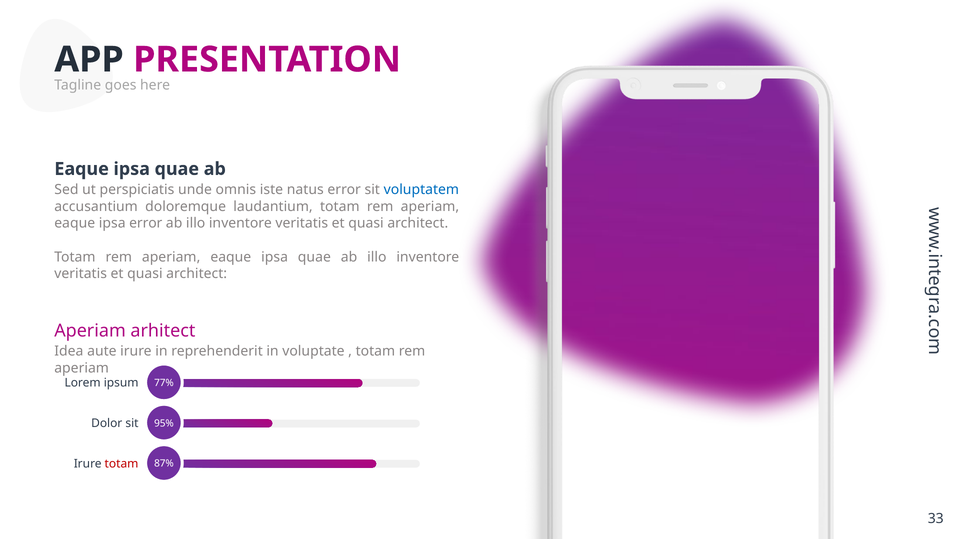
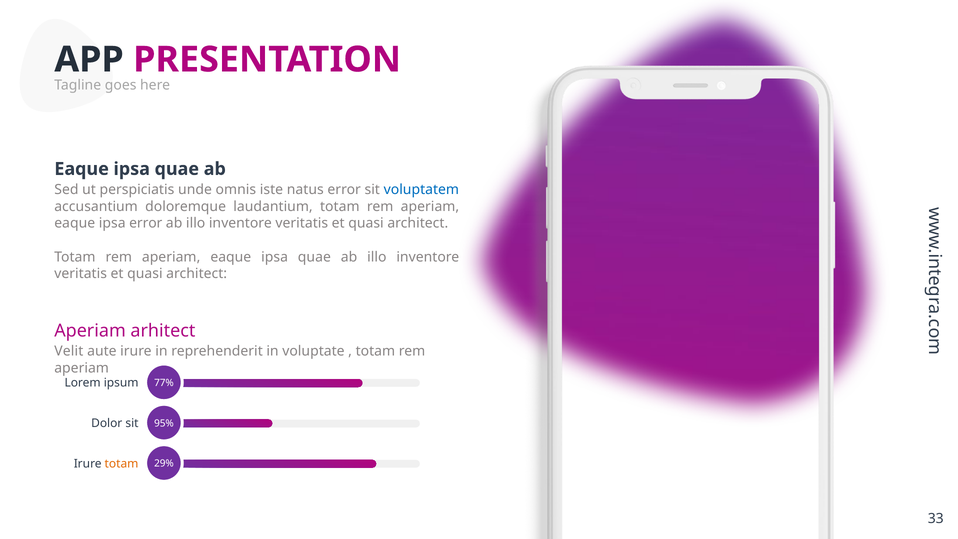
Idea: Idea -> Velit (69, 351)
totam colour: red -> orange (122, 463)
87%: 87% -> 29% (164, 464)
